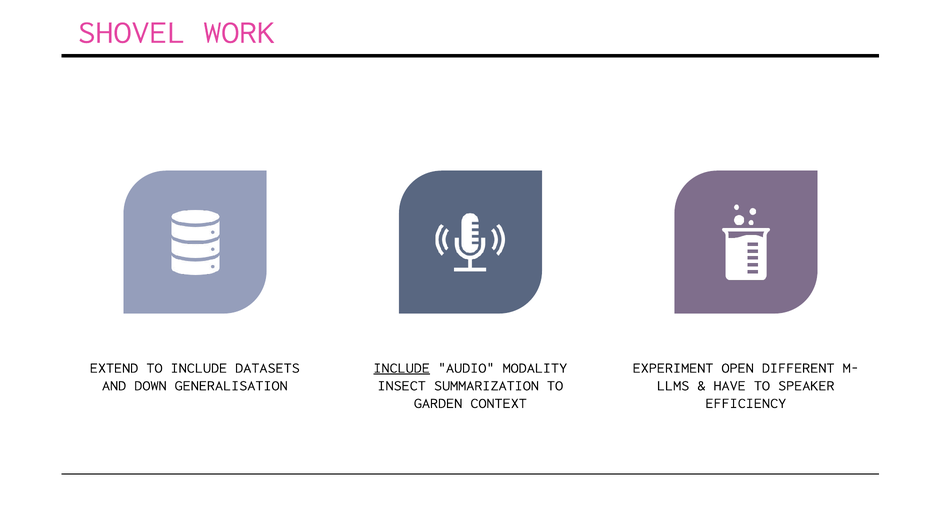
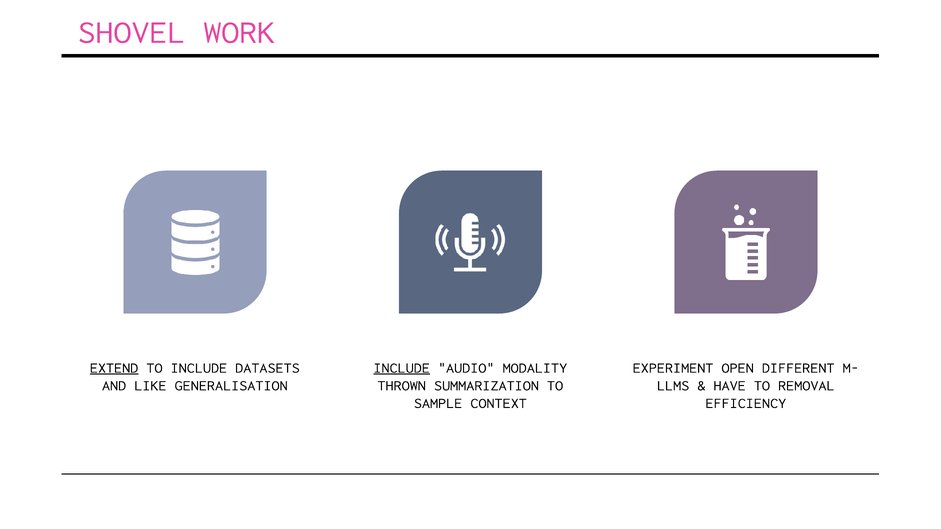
EXTEND underline: none -> present (114, 368)
DOWN: DOWN -> LIKE (150, 386)
INSECT: INSECT -> THROWN (402, 386)
SPEAKER: SPEAKER -> REMOVAL (806, 386)
GARDEN: GARDEN -> SAMPLE (438, 403)
